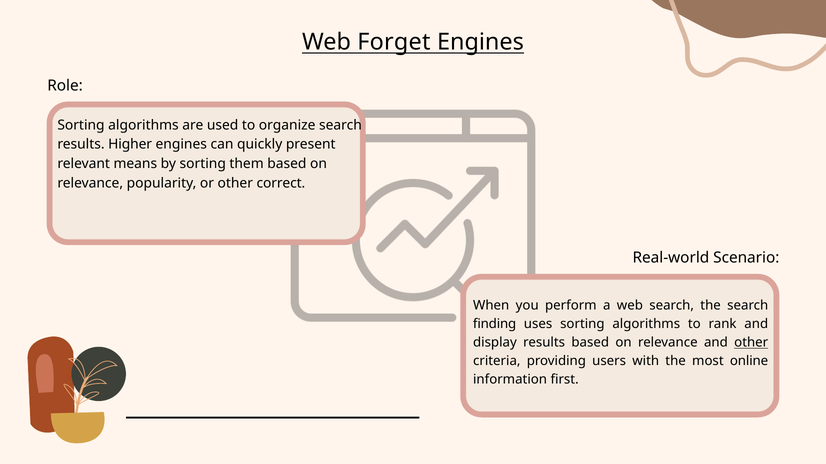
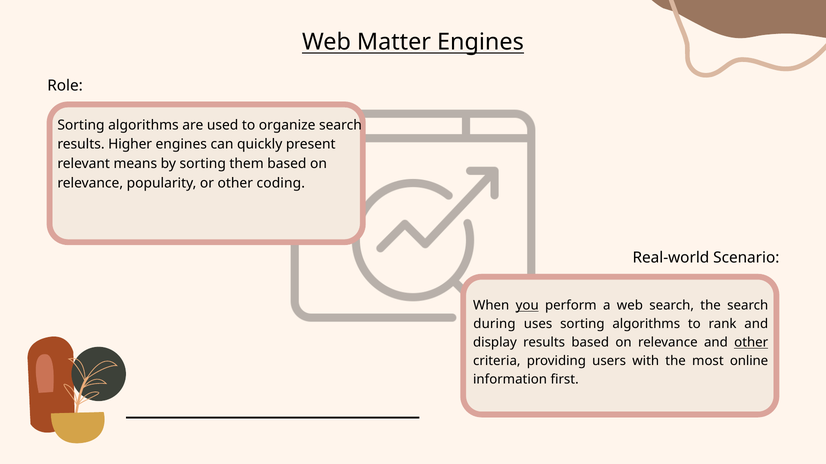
Forget: Forget -> Matter (394, 42)
correct: correct -> coding (281, 183)
you underline: none -> present (527, 306)
finding: finding -> during (494, 325)
